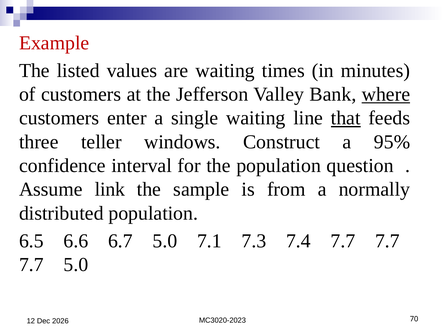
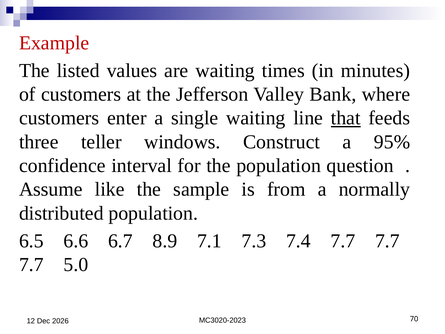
where underline: present -> none (386, 94)
link: link -> like (110, 189)
6.7 5.0: 5.0 -> 8.9 (165, 241)
